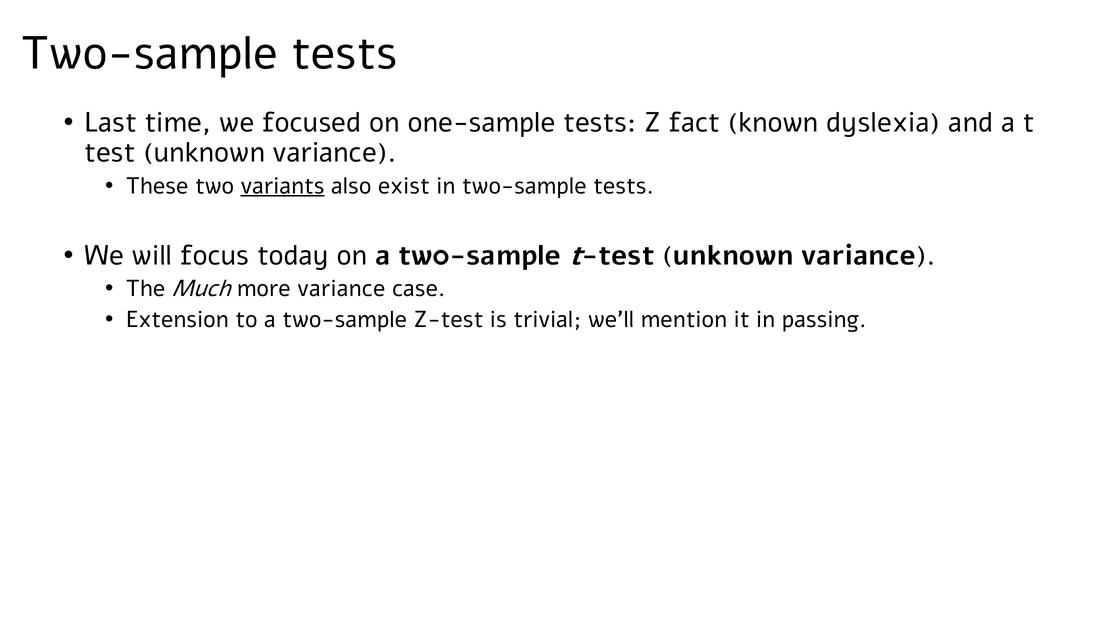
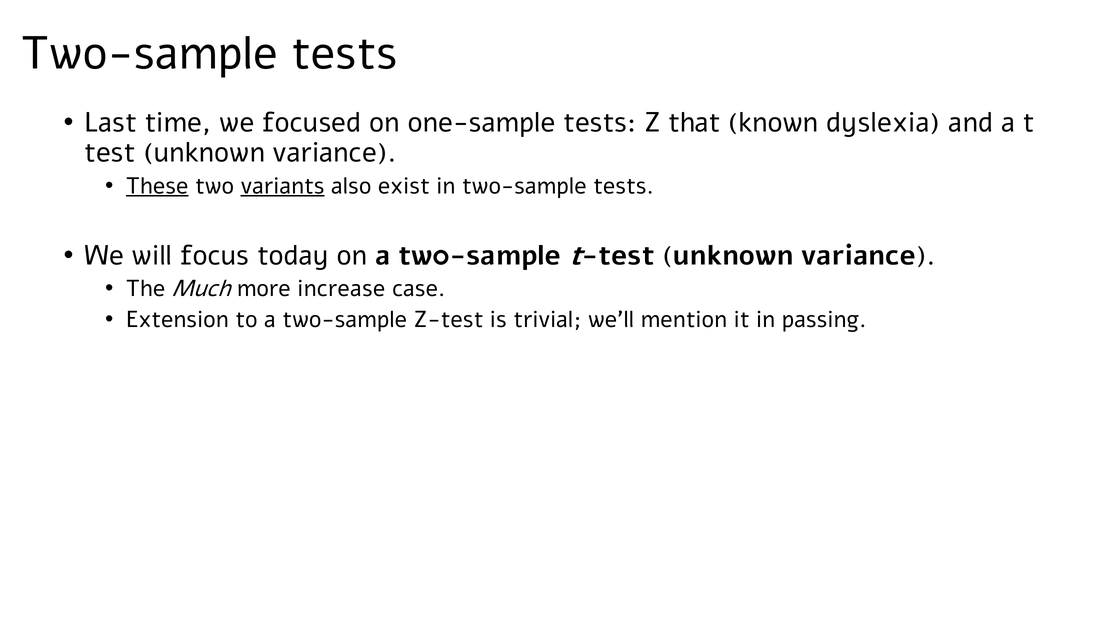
fact: fact -> that (694, 123)
These underline: none -> present (157, 186)
more variance: variance -> increase (341, 289)
